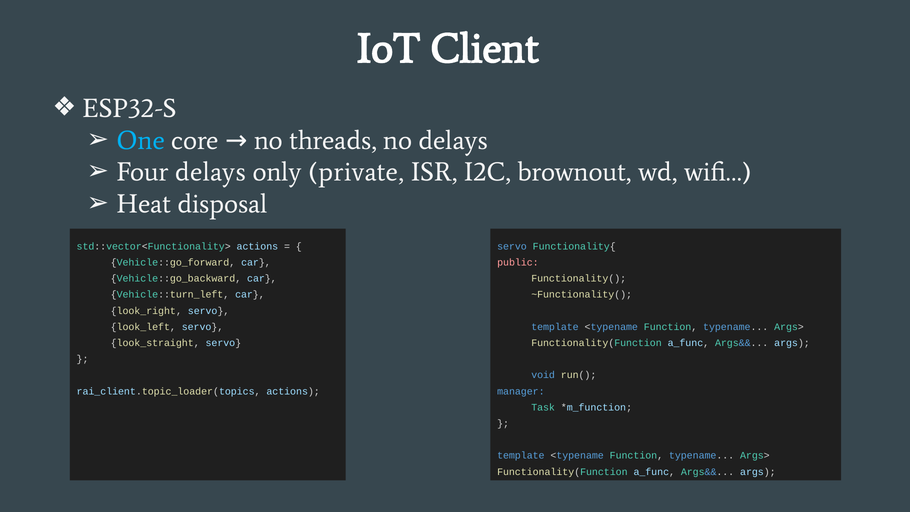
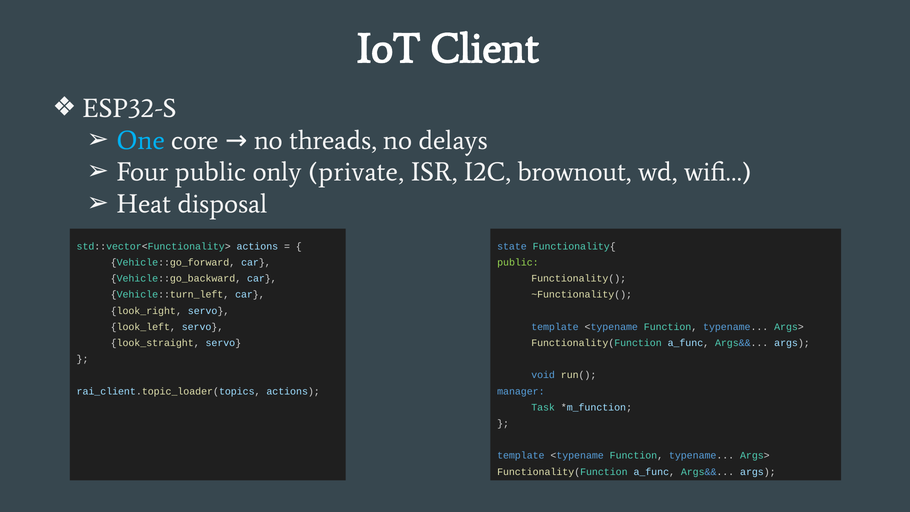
Four delays: delays -> public (211, 172)
servo: servo -> state (512, 246)
public colour: pink -> light green (518, 262)
